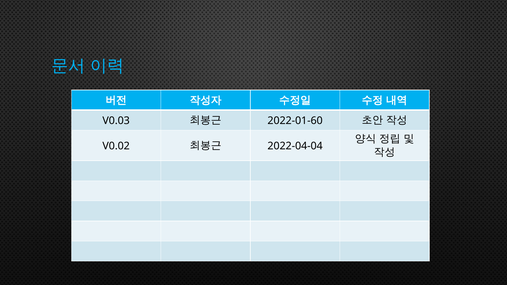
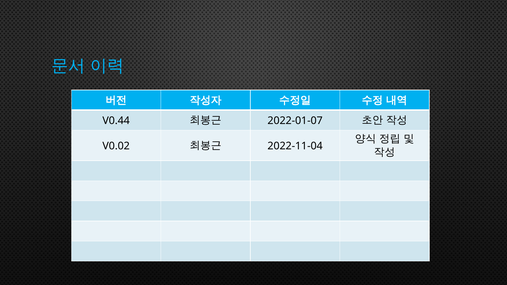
V0.03: V0.03 -> V0.44 (116, 121)
2022-01-60: 2022-01-60 -> 2022-01-07 (295, 121)
2022-04-04: 2022-04-04 -> 2022-11-04 (295, 146)
